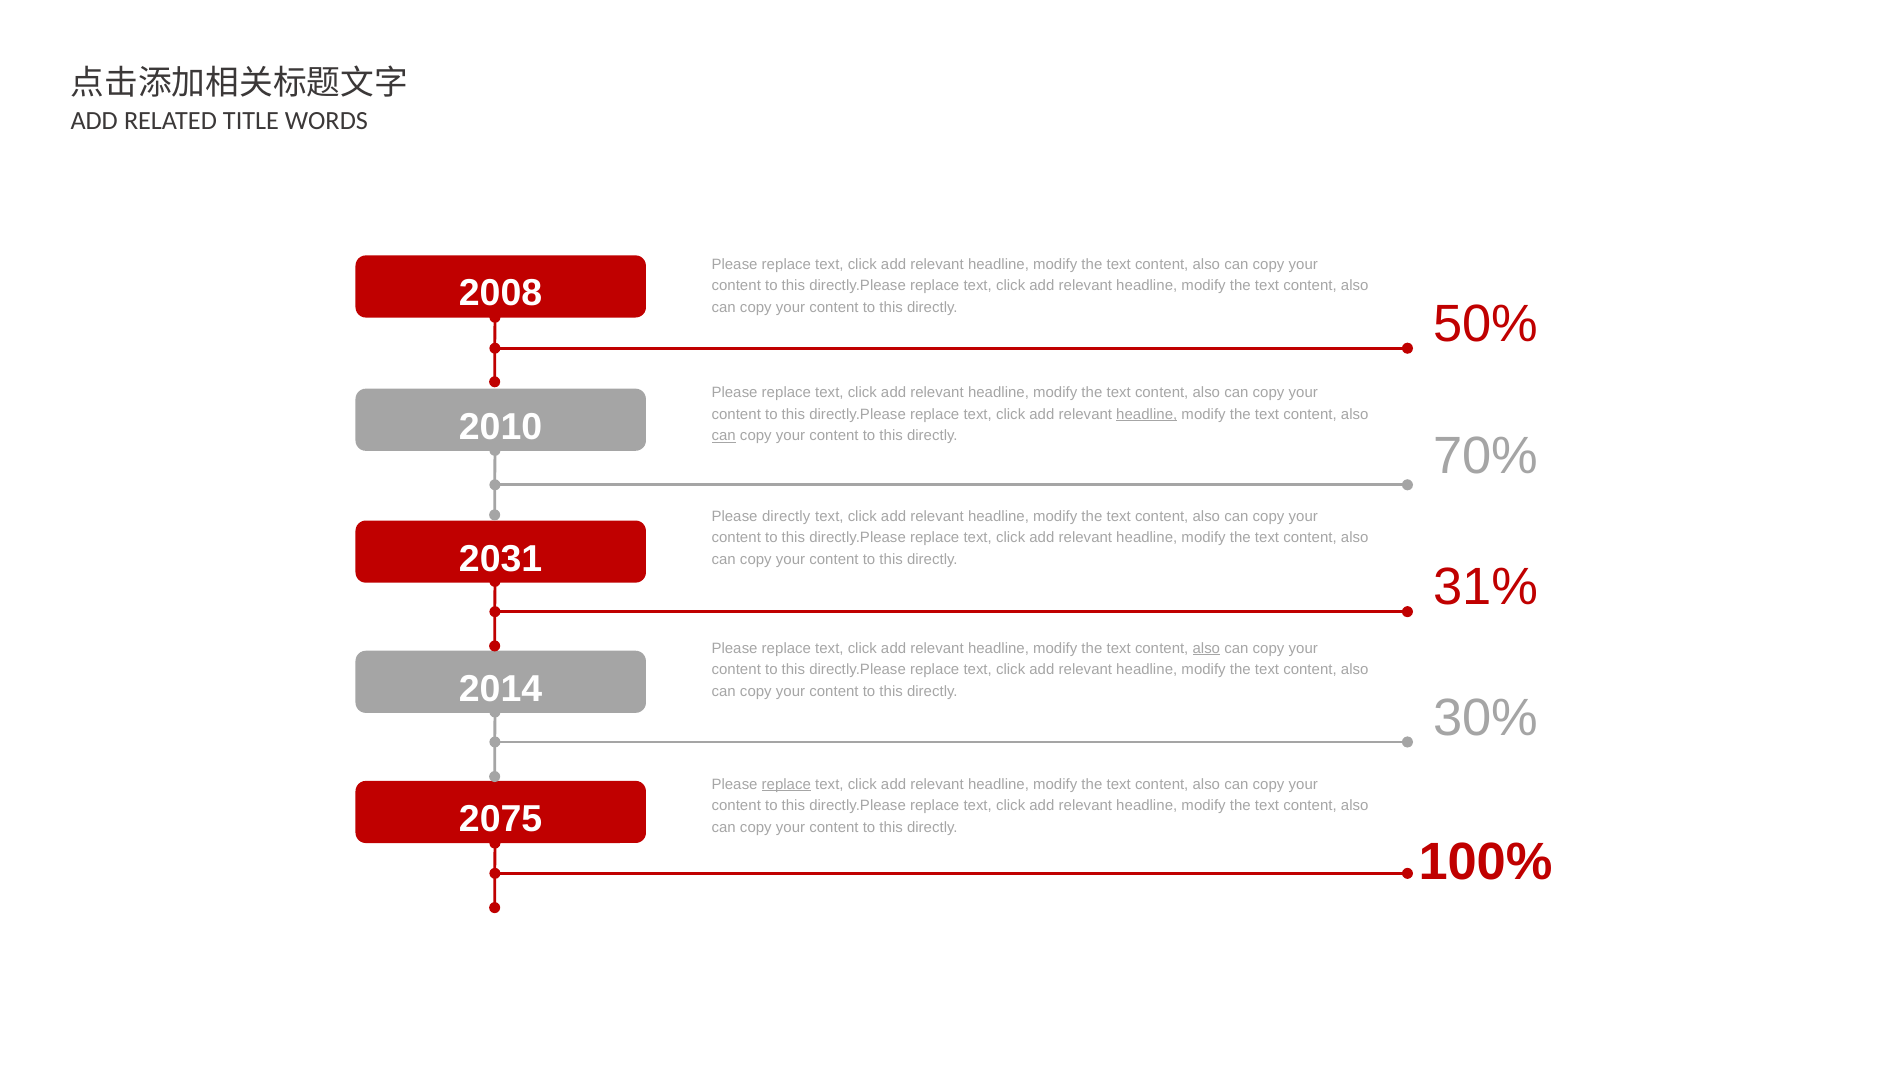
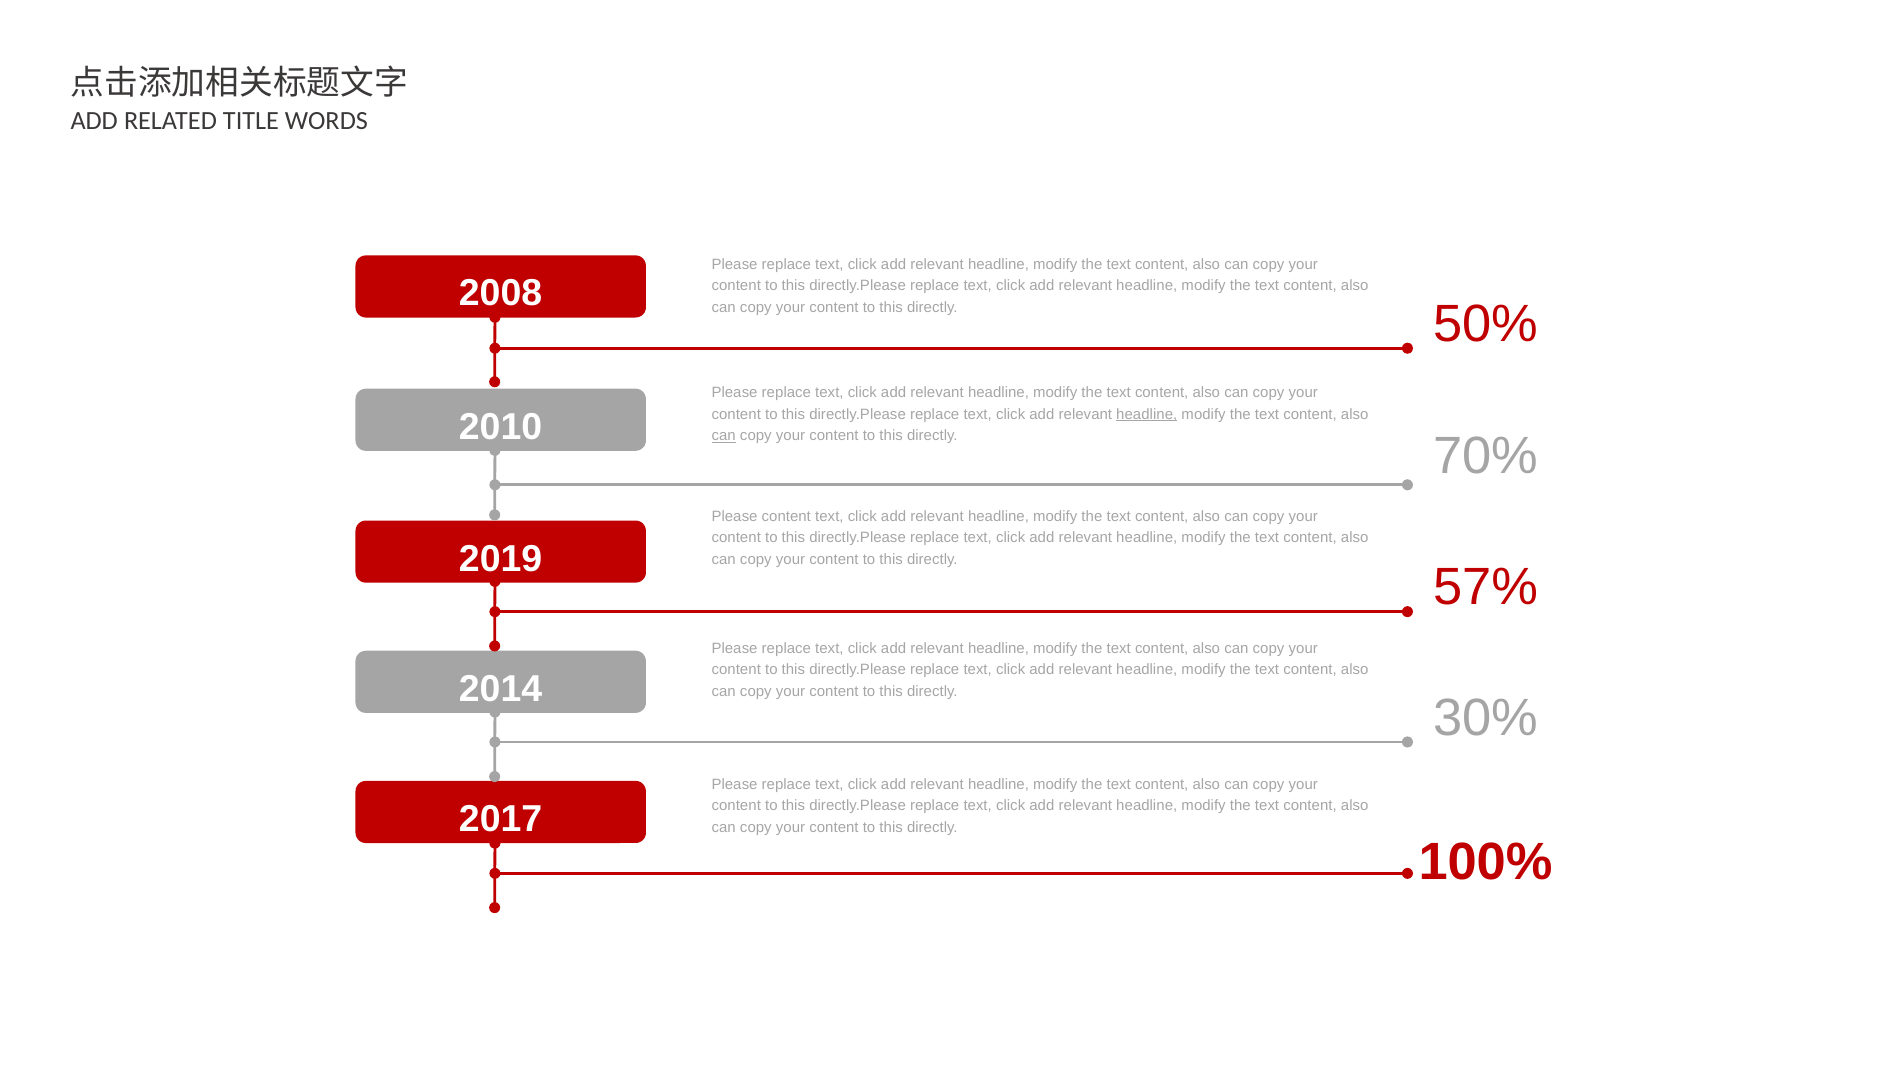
Please directly: directly -> content (786, 516)
2031: 2031 -> 2019 (501, 559)
31%: 31% -> 57% (1485, 587)
also underline: present -> none (1206, 648)
replace underline: present -> none (786, 785)
2075: 2075 -> 2017 (501, 819)
